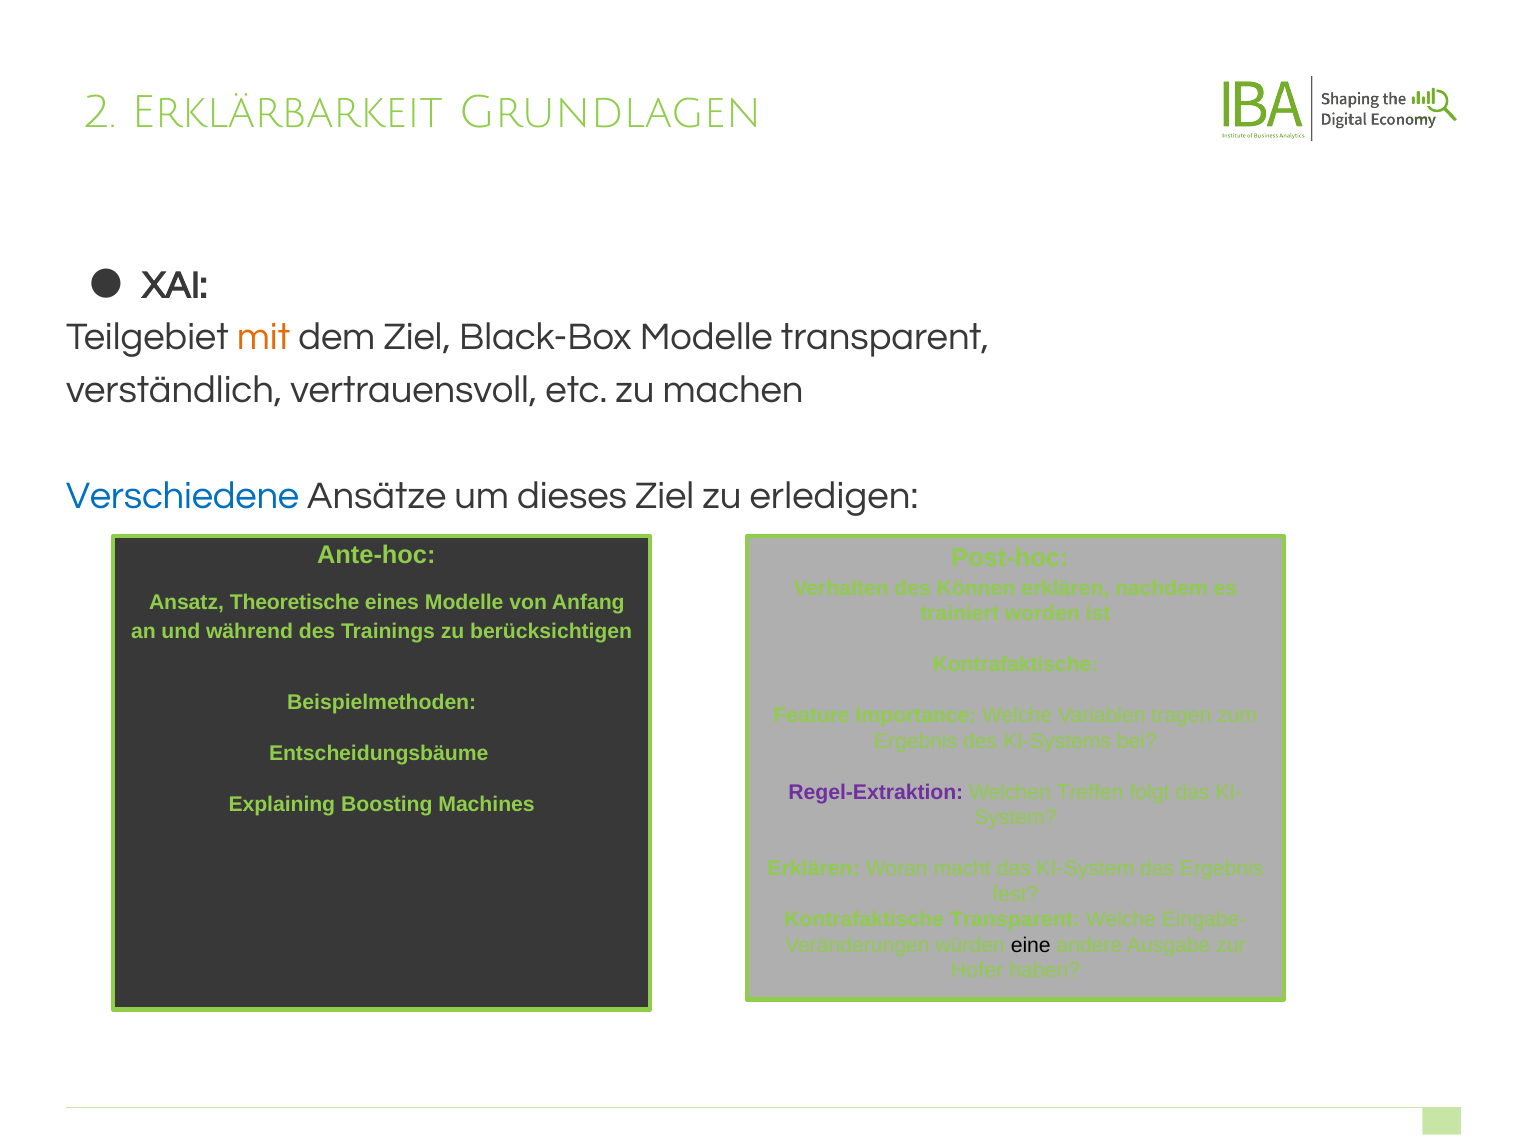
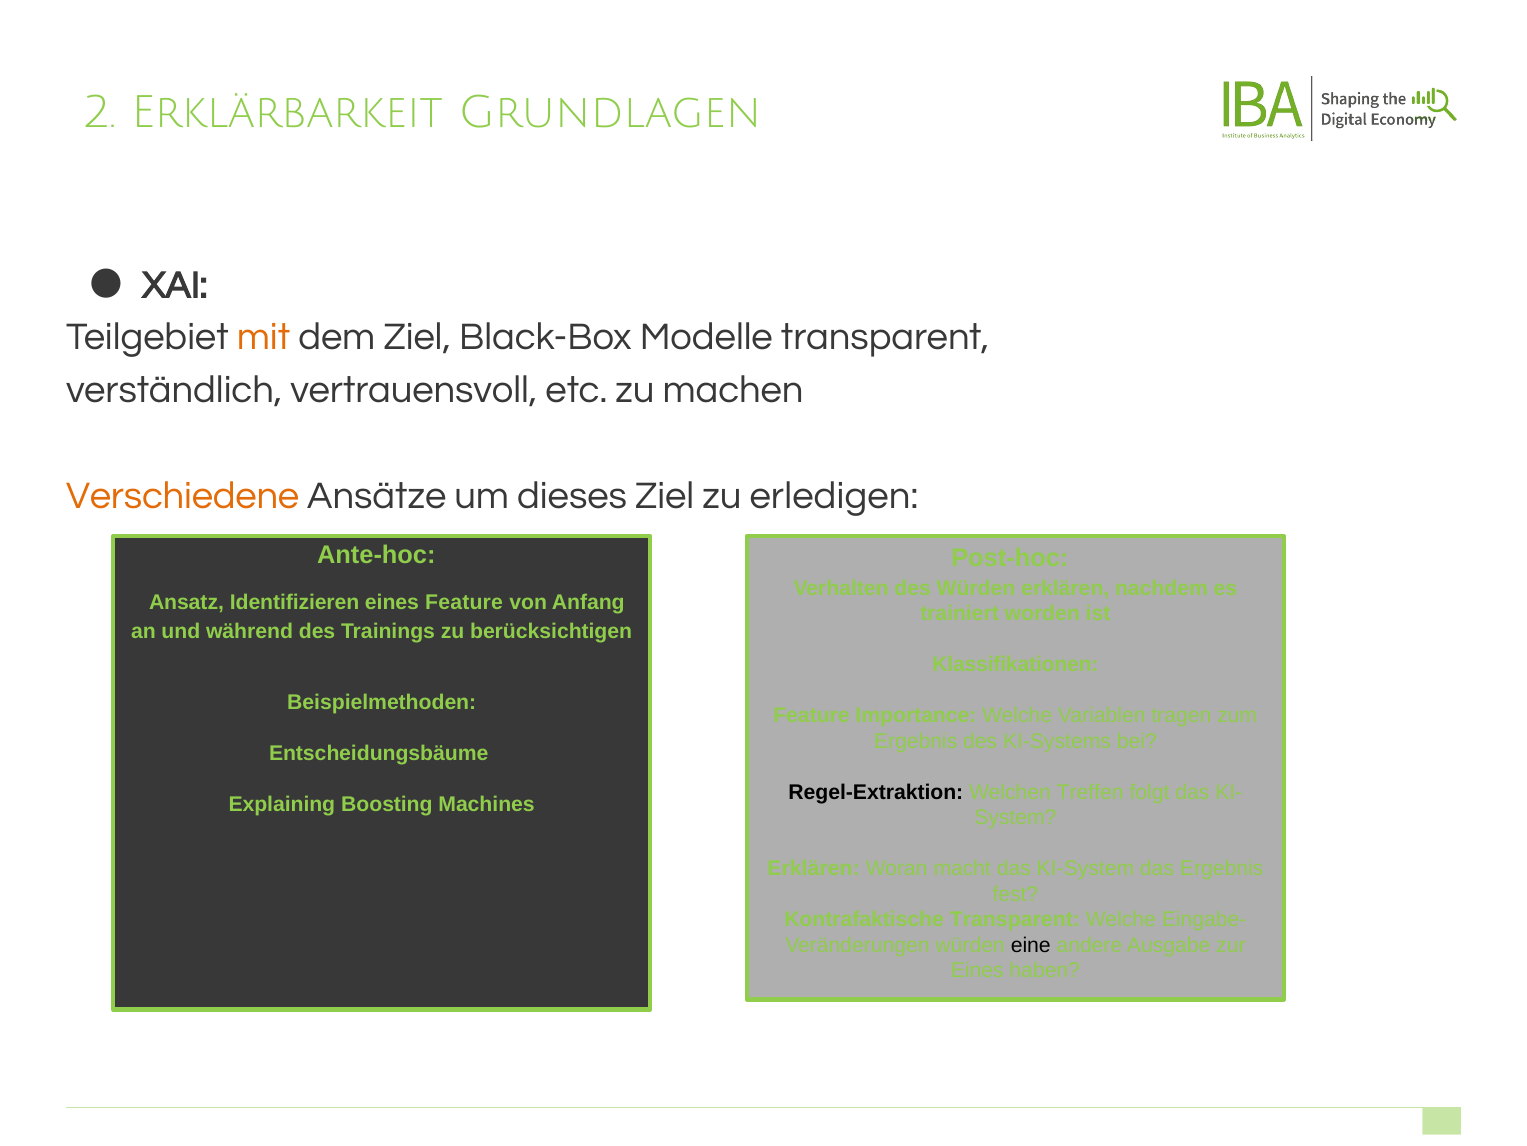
Verschiedene colour: blue -> orange (183, 495)
des Können: Können -> Würden (976, 588)
Theoretische: Theoretische -> Identifizieren (295, 602)
eines Modelle: Modelle -> Feature (464, 602)
Kontrafaktische: Kontrafaktische -> Klassifikationen (1015, 664)
Regel-Extraktion colour: purple -> black (876, 792)
Hofer: Hofer -> Eines (977, 970)
